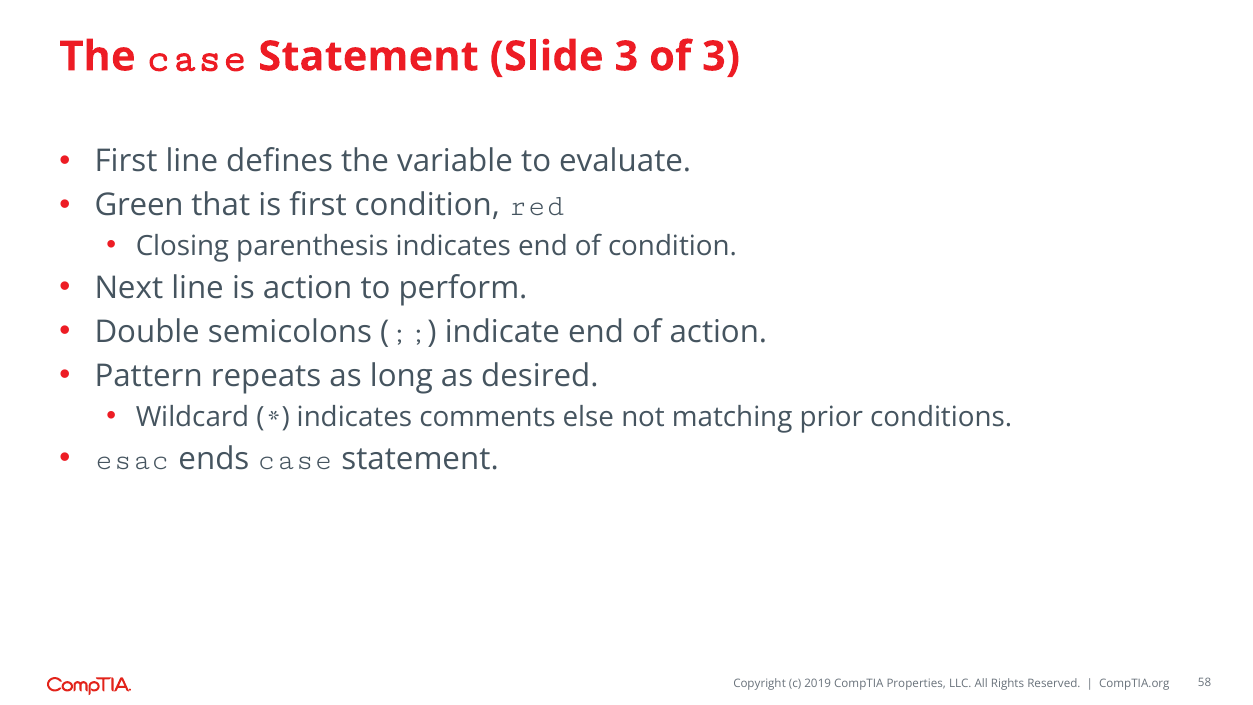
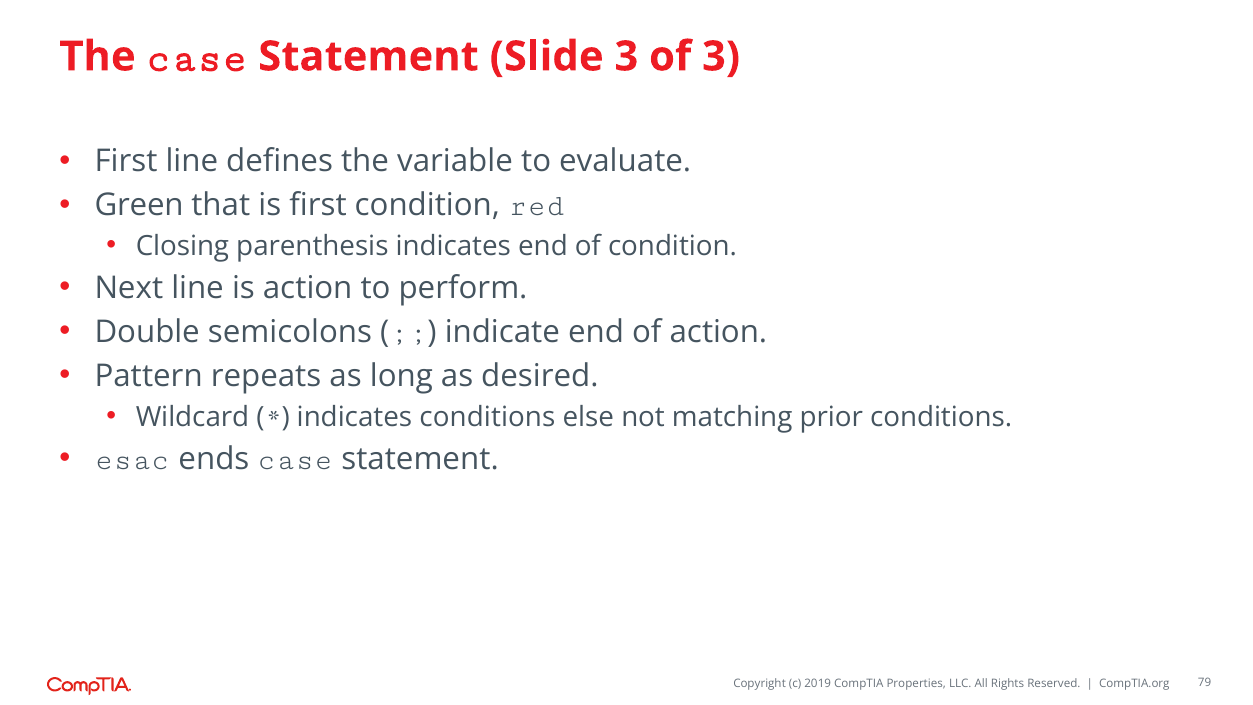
indicates comments: comments -> conditions (487, 417)
58: 58 -> 79 (1205, 683)
